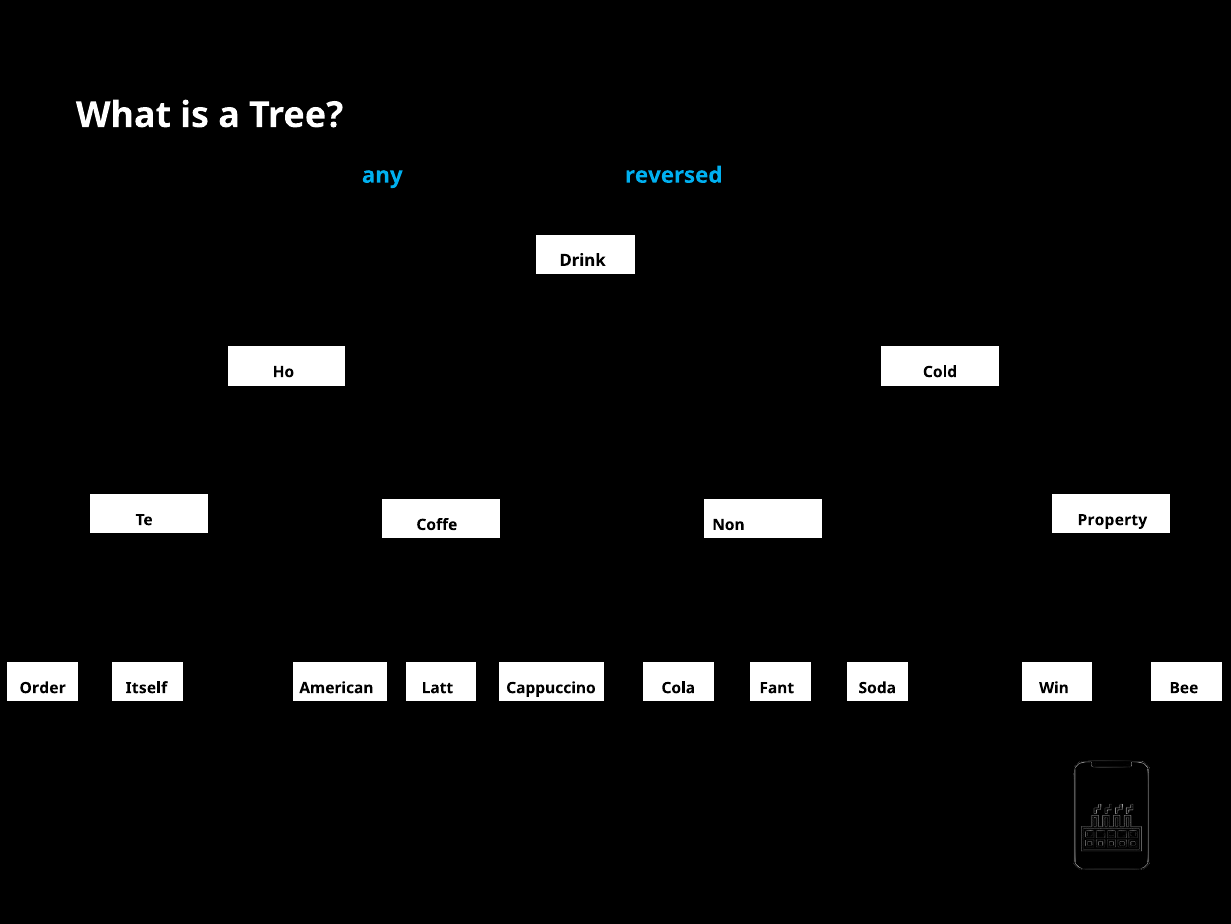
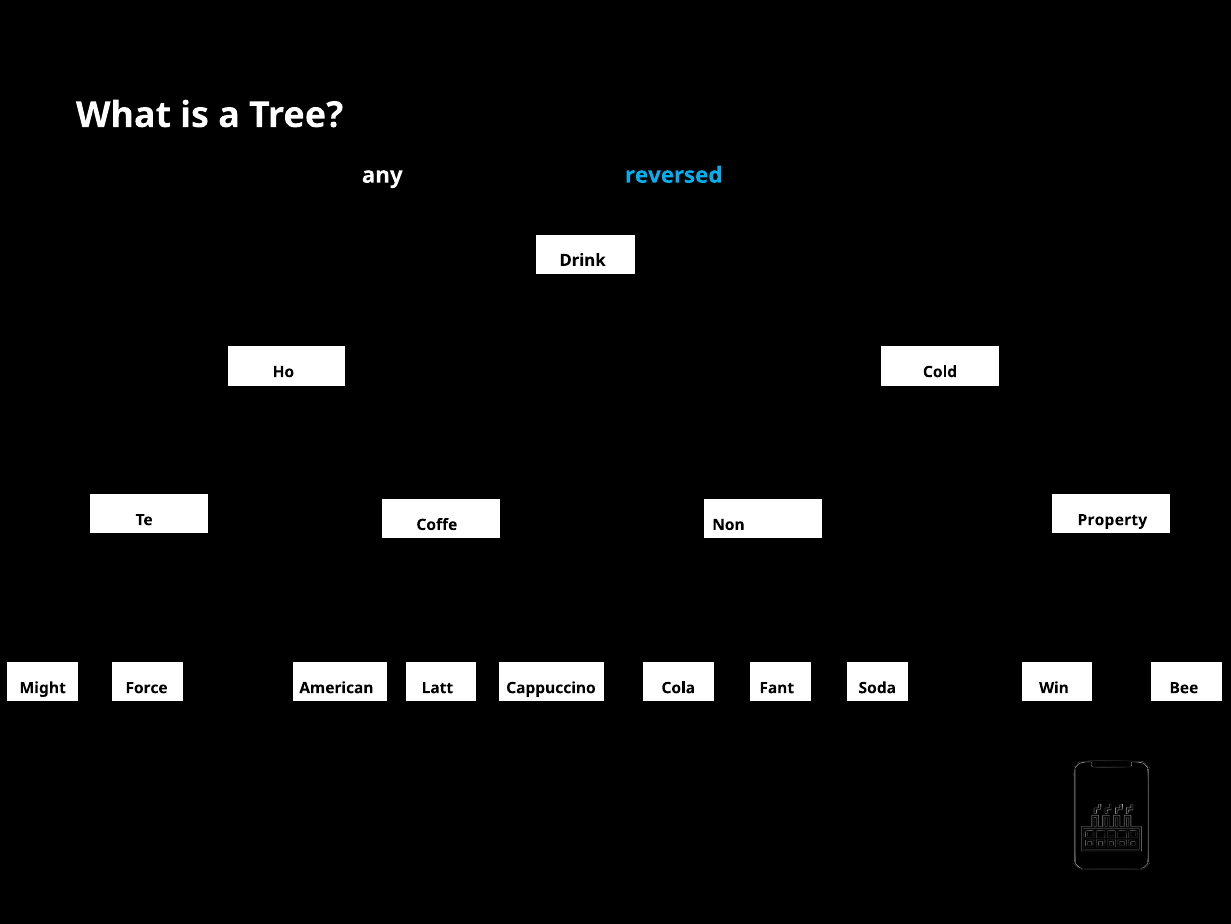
any colour: light blue -> white (382, 175)
Order: Order -> Might (43, 688)
Itself: Itself -> Force (147, 688)
